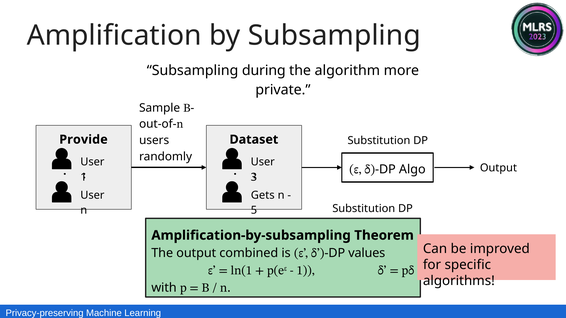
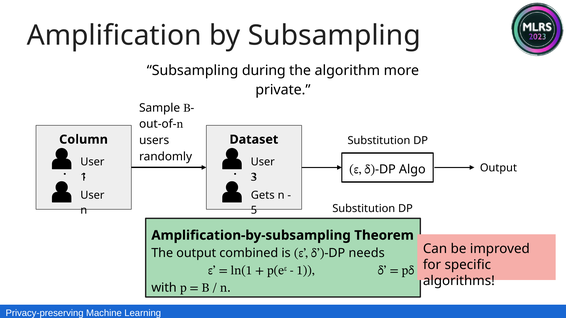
Provide: Provide -> Column (84, 140)
values: values -> needs (367, 253)
